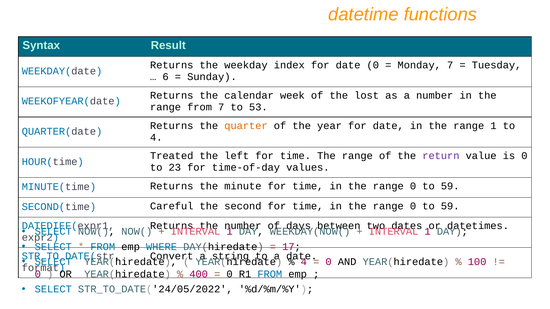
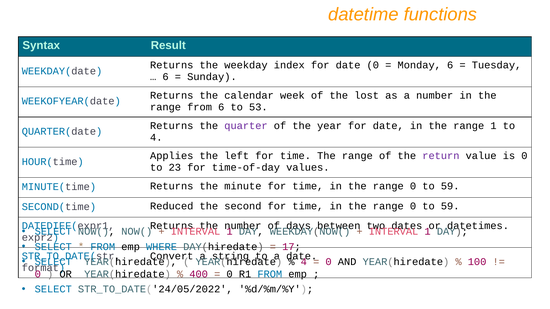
Monday 7: 7 -> 6 (450, 65)
from 7: 7 -> 6 (221, 107)
quarter colour: orange -> purple (246, 126)
Treated: Treated -> Applies (172, 156)
Careful: Careful -> Reduced (172, 206)
